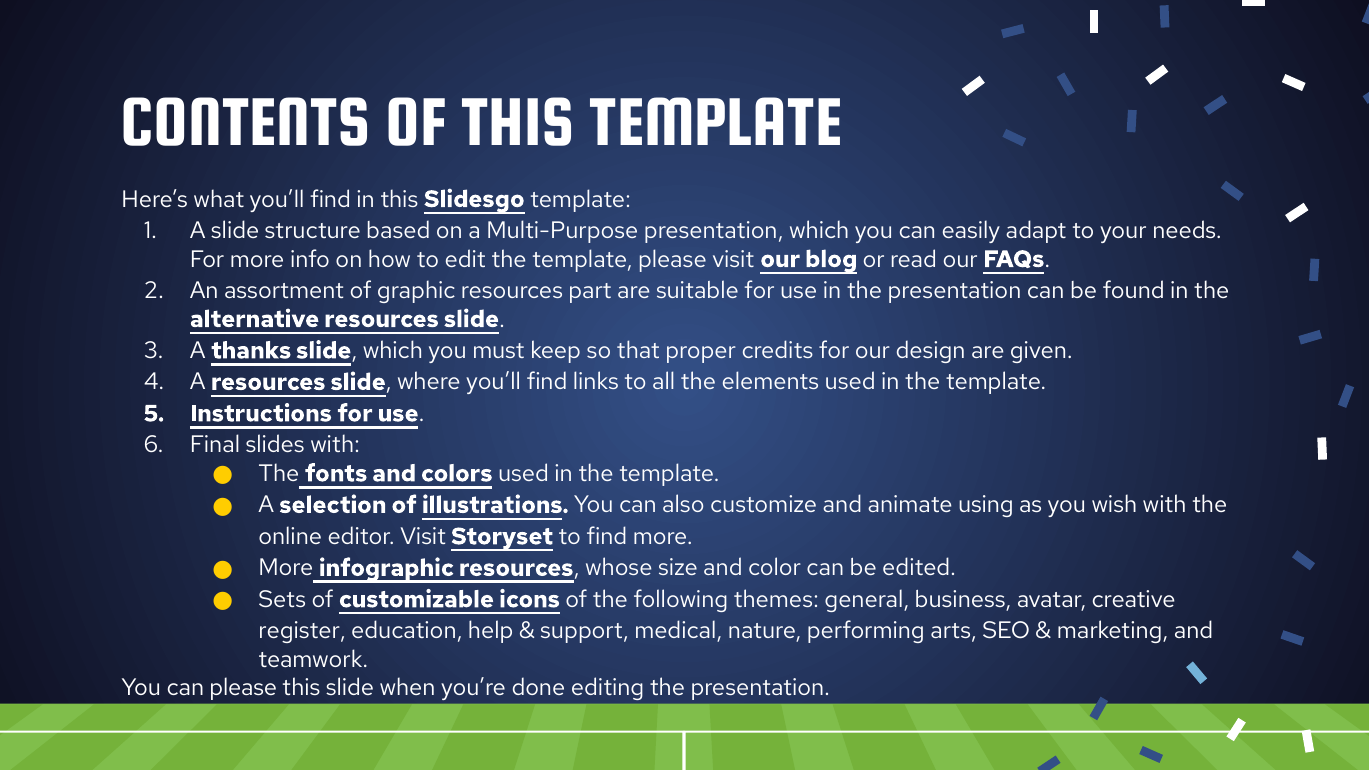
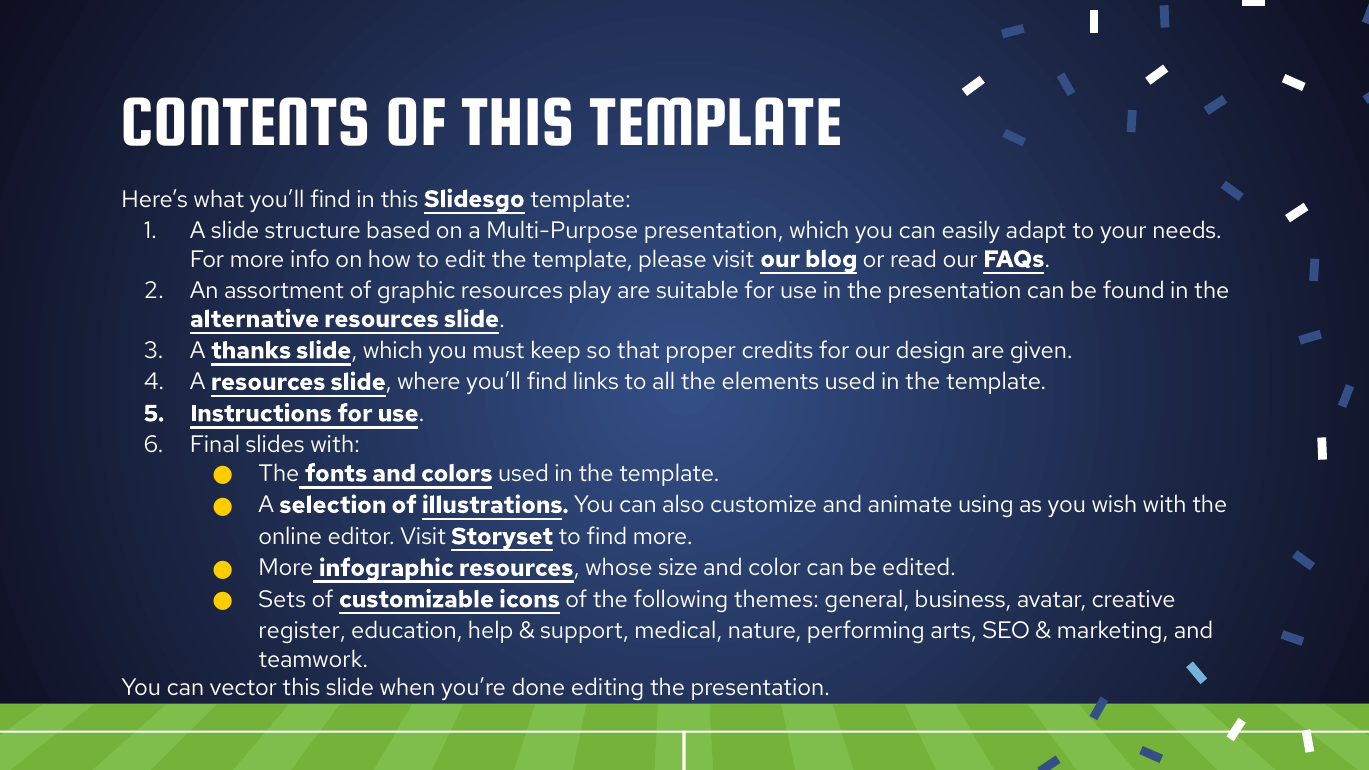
part: part -> play (590, 291)
can please: please -> vector (243, 688)
